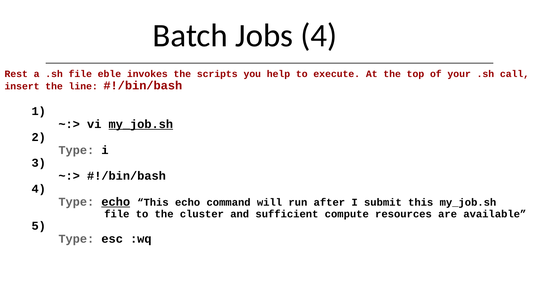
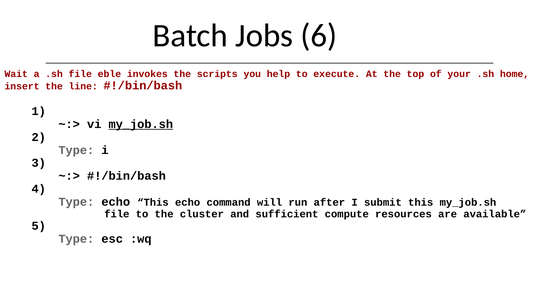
Jobs 4: 4 -> 6 (319, 36)
Rest: Rest -> Wait (16, 74)
call: call -> home (515, 74)
echo underline: present -> none (116, 202)
